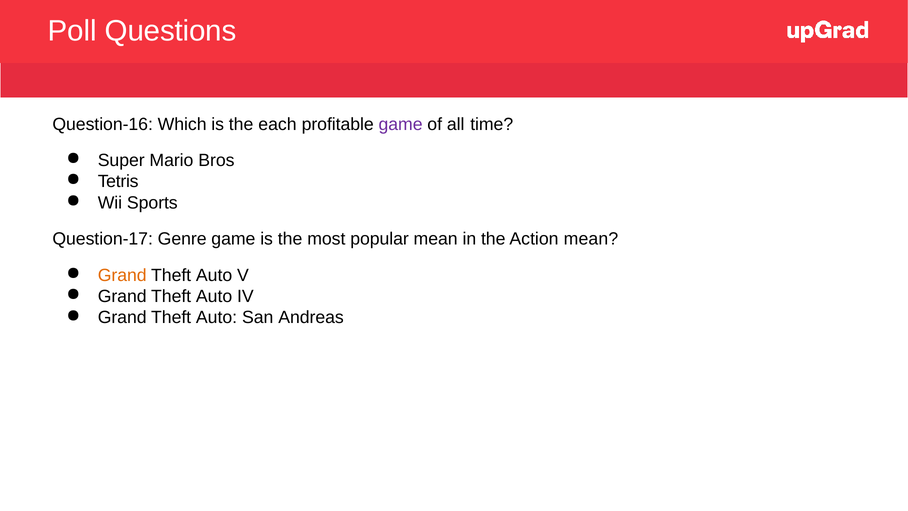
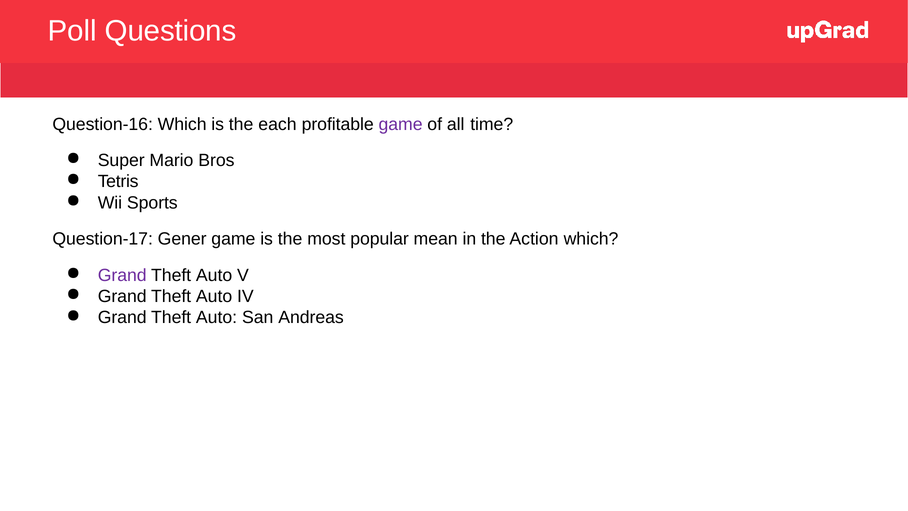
Genre: Genre -> Gener (182, 239)
Action mean: mean -> which (591, 239)
Grand colour: orange -> purple (122, 275)
